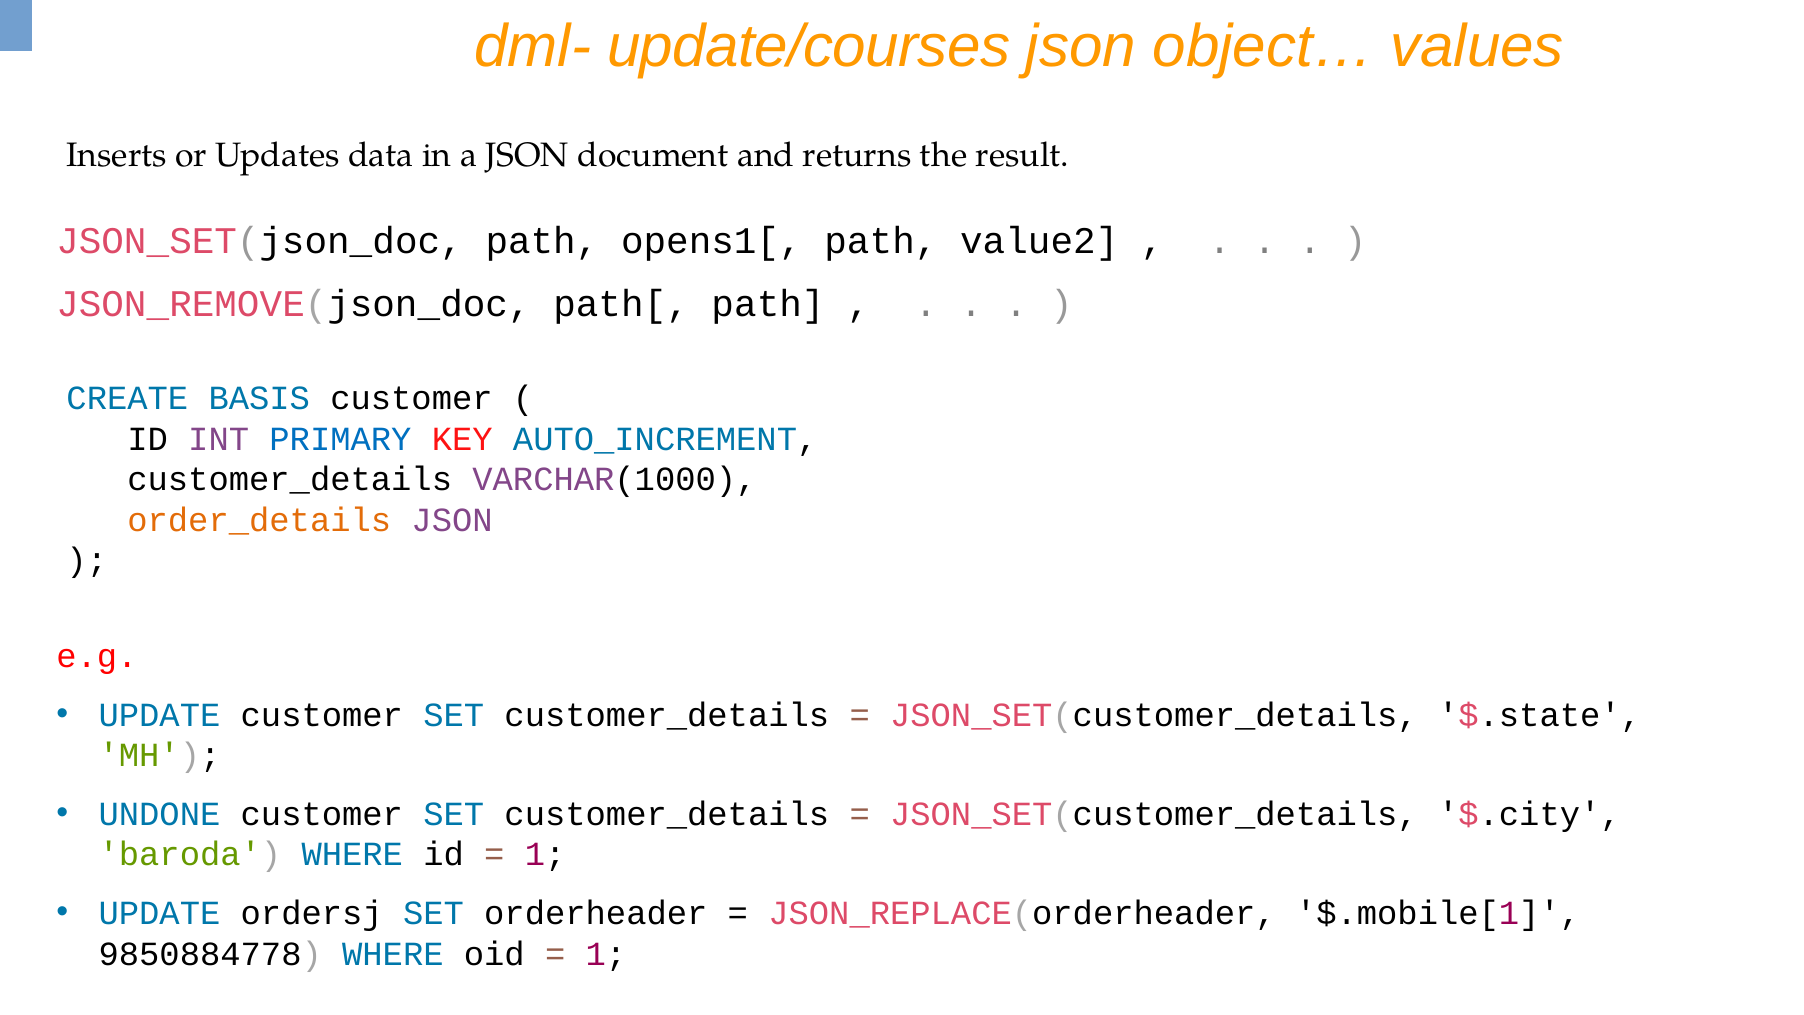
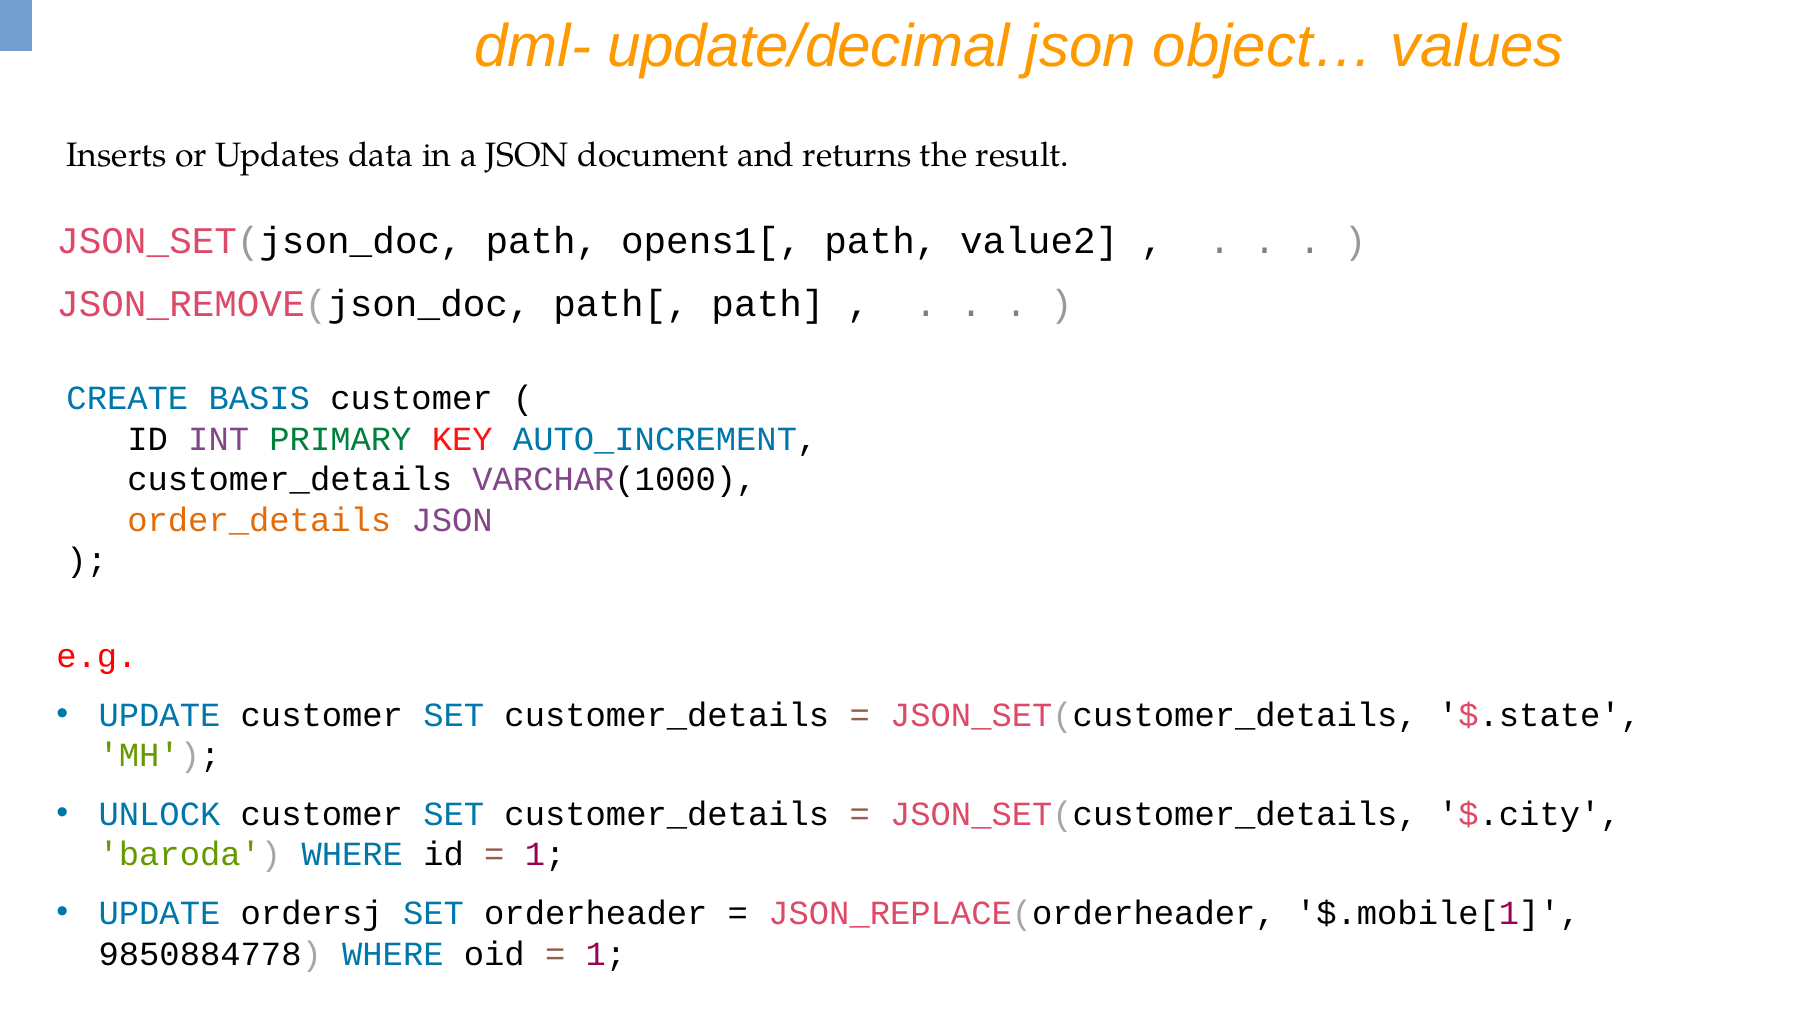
update/courses: update/courses -> update/decimal (809, 47)
PRIMARY colour: blue -> green (340, 439)
UNDONE: UNDONE -> UNLOCK (159, 814)
